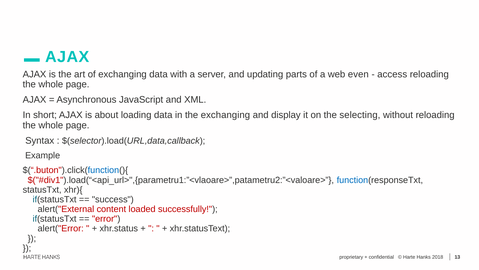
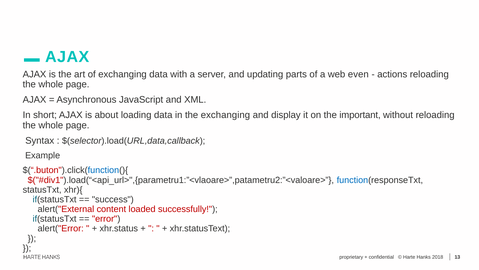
access: access -> actions (392, 74)
selecting: selecting -> important (360, 115)
